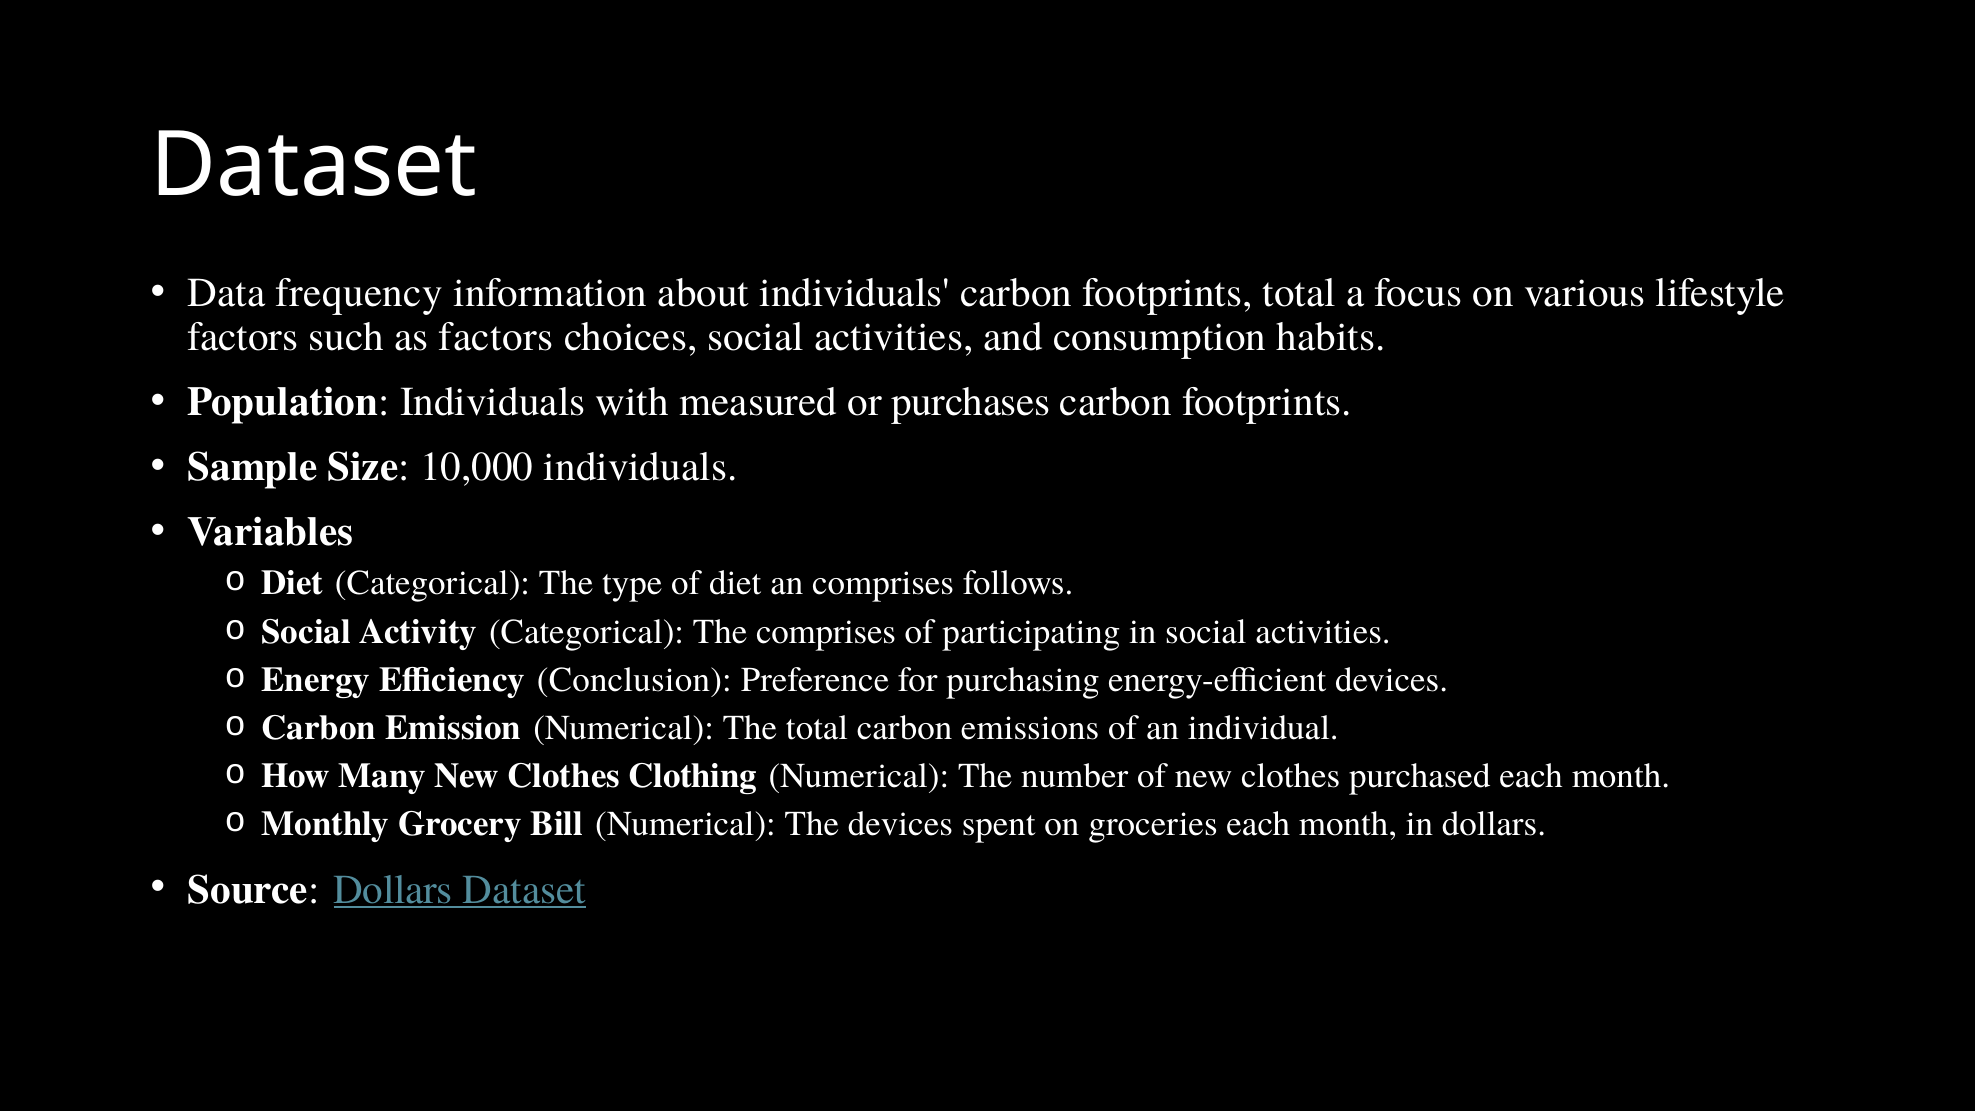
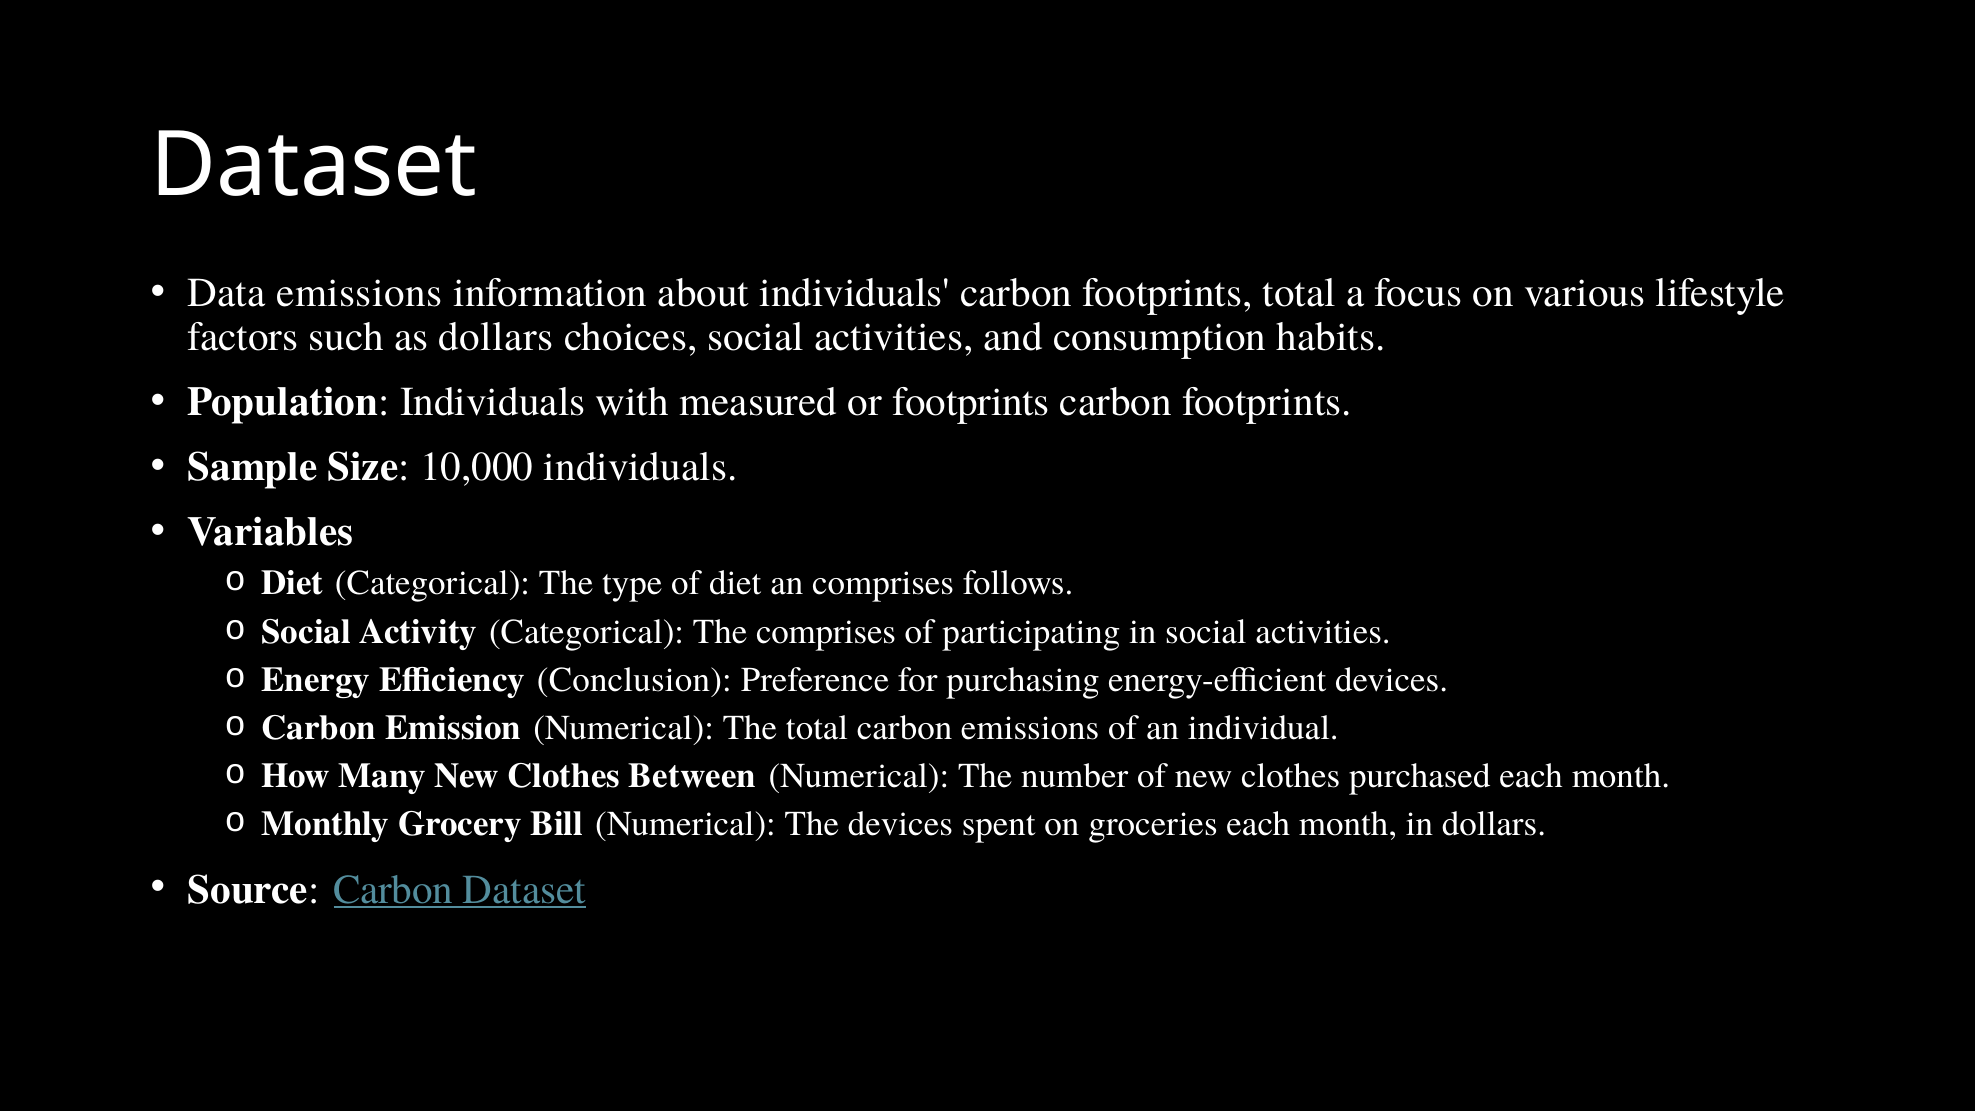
Data frequency: frequency -> emissions (359, 293)
as factors: factors -> dollars (496, 337)
or purchases: purchases -> footprints (971, 402)
Clothing: Clothing -> Between (693, 776)
Source Dollars: Dollars -> Carbon (393, 889)
